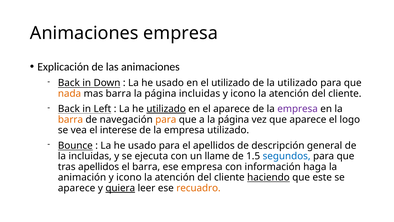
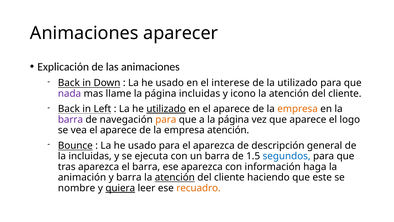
Animaciones empresa: empresa -> aparecer (181, 33)
el utilizado: utilizado -> interese (231, 83)
nada colour: orange -> purple (70, 93)
mas barra: barra -> llame (119, 93)
empresa colour: purple -> orange (298, 109)
barra colour: orange -> purple (70, 119)
vea el interese: interese -> aparece (118, 130)
empresa utilizado: utilizado -> atención (228, 130)
el apellidos: apellidos -> aparezca (214, 145)
un llame: llame -> barra (217, 156)
tras apellidos: apellidos -> aparezca (99, 167)
ese empresa: empresa -> aparezca (202, 167)
animación y icono: icono -> barra (129, 177)
atención underline: none -> present (175, 177)
haciendo underline: present -> none (268, 177)
aparece: aparece -> nombre (77, 188)
